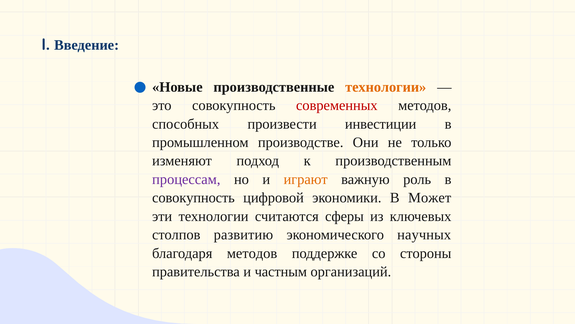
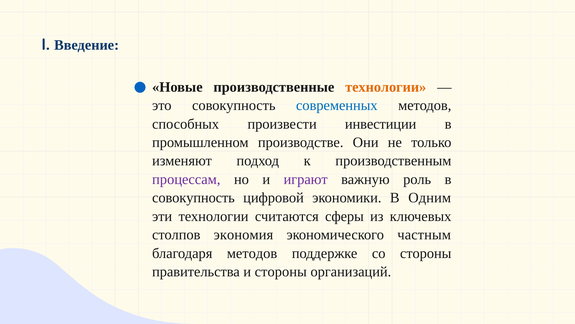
современных colour: red -> blue (337, 105)
играют colour: orange -> purple (306, 179)
Может: Может -> Одним (430, 198)
развитию: развитию -> экономия (243, 234)
научных: научных -> частным (424, 234)
и частным: частным -> стороны (281, 271)
